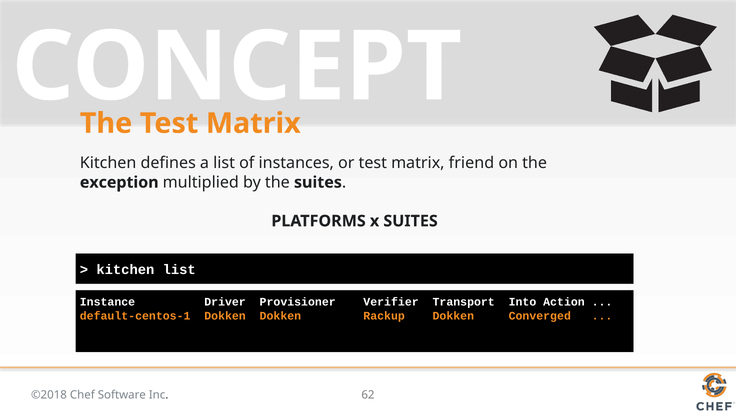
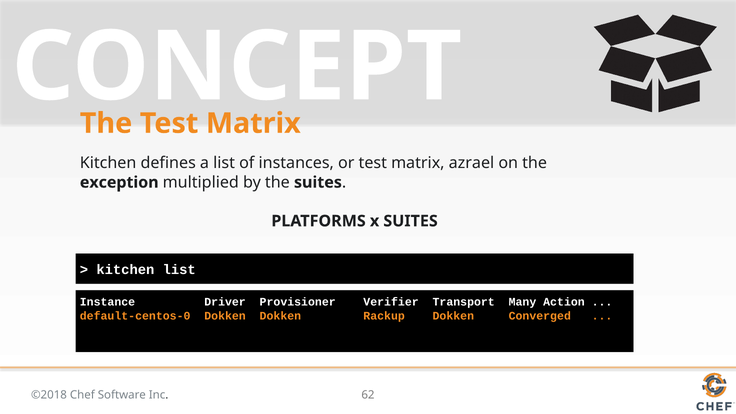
friend: friend -> azrael (471, 163)
Into: Into -> Many (522, 302)
default-centos-1: default-centos-1 -> default-centos-0 (135, 316)
